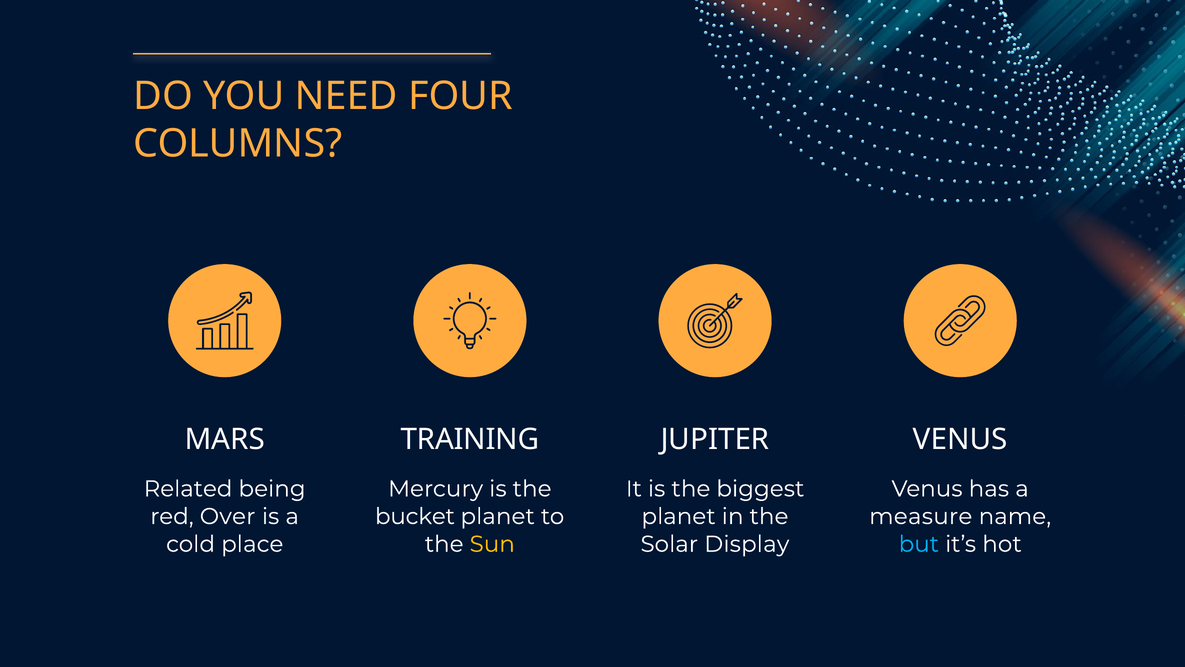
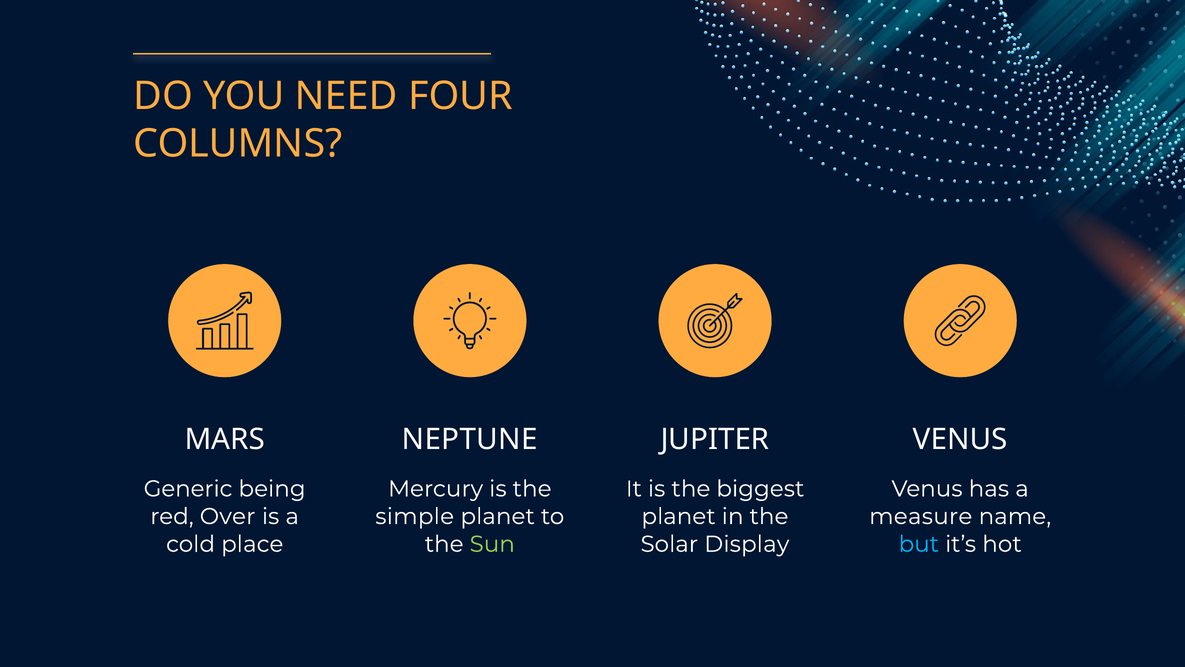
TRAINING: TRAINING -> NEPTUNE (470, 439)
Related: Related -> Generic (188, 489)
bucket: bucket -> simple (415, 516)
Sun colour: yellow -> light green (492, 544)
